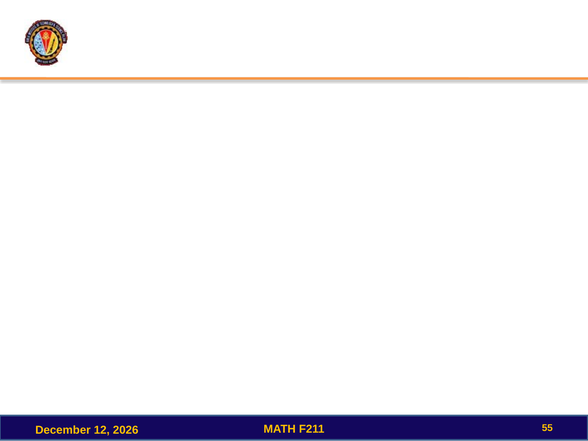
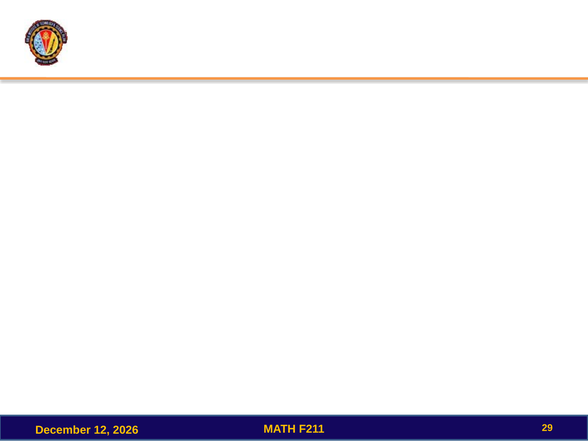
55: 55 -> 29 (547, 428)
